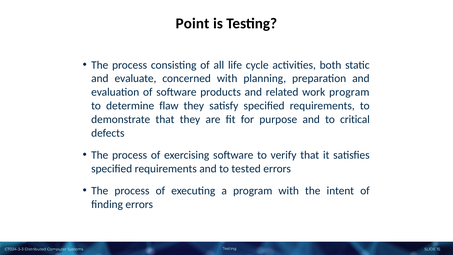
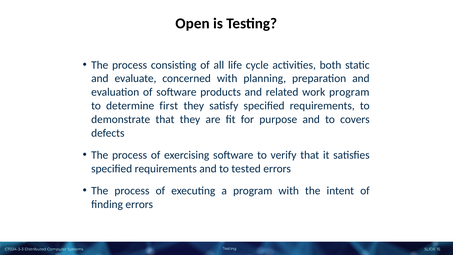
Point: Point -> Open (193, 24)
flaw: flaw -> first (169, 106)
critical: critical -> covers (355, 119)
